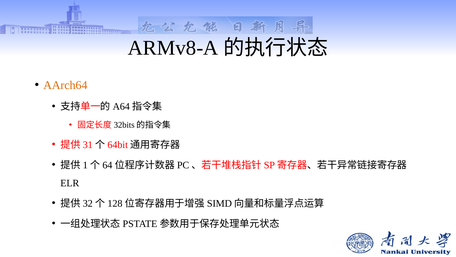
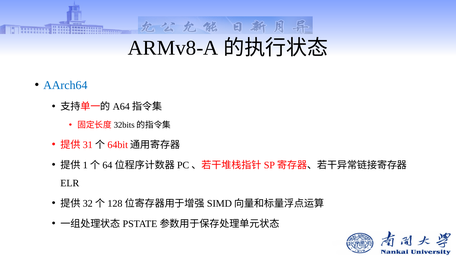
AArch64 colour: orange -> blue (65, 85)
